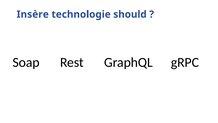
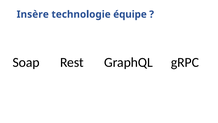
should: should -> équipe (130, 14)
